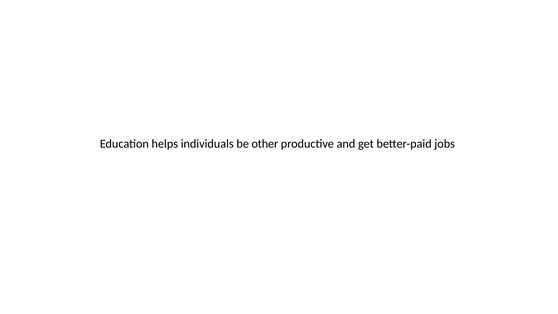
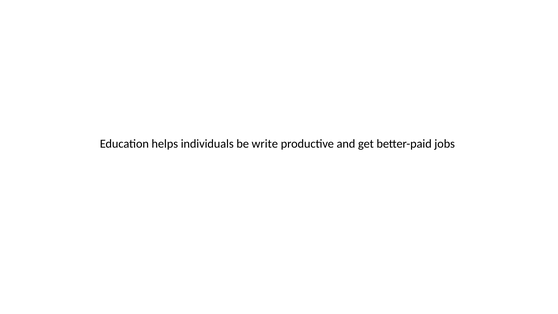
other: other -> write (265, 144)
